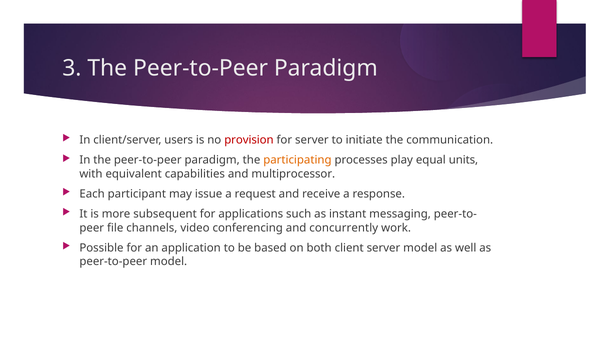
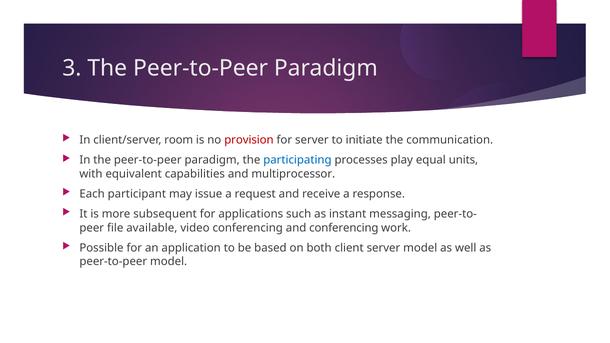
users: users -> room (179, 140)
participating colour: orange -> blue (297, 160)
channels: channels -> available (152, 228)
and concurrently: concurrently -> conferencing (344, 228)
